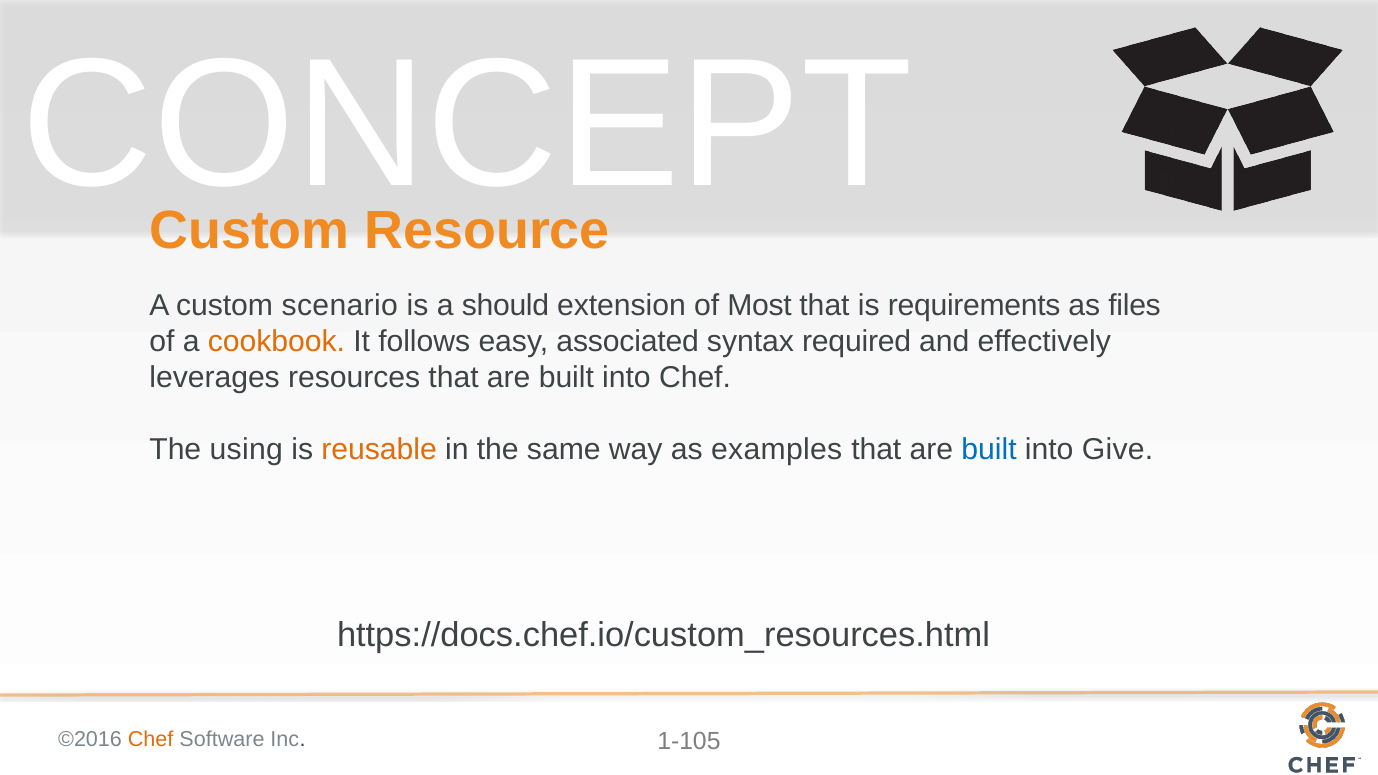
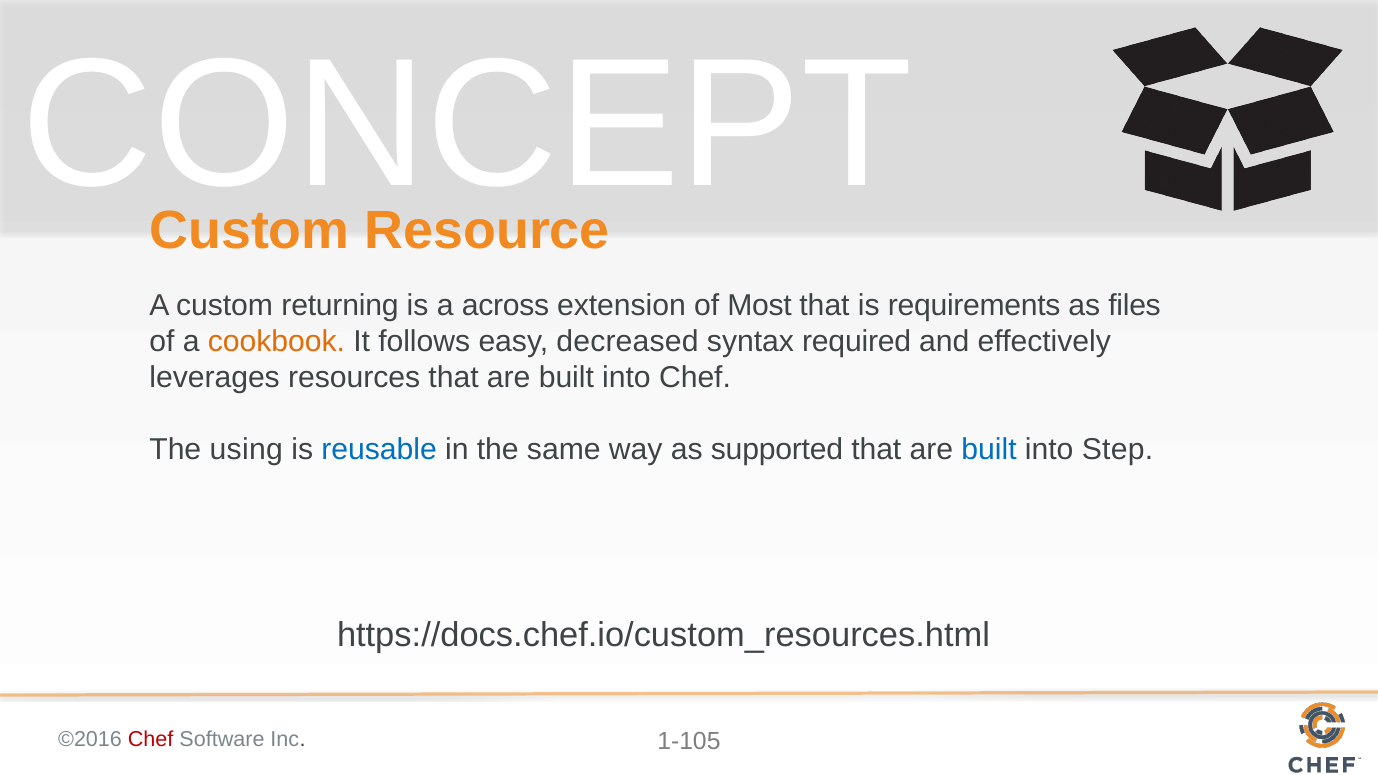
scenario: scenario -> returning (340, 305)
should: should -> across (505, 305)
associated: associated -> decreased (627, 341)
reusable colour: orange -> blue (379, 450)
examples: examples -> supported (777, 450)
Give: Give -> Step (1118, 450)
Chef colour: orange -> red (151, 739)
